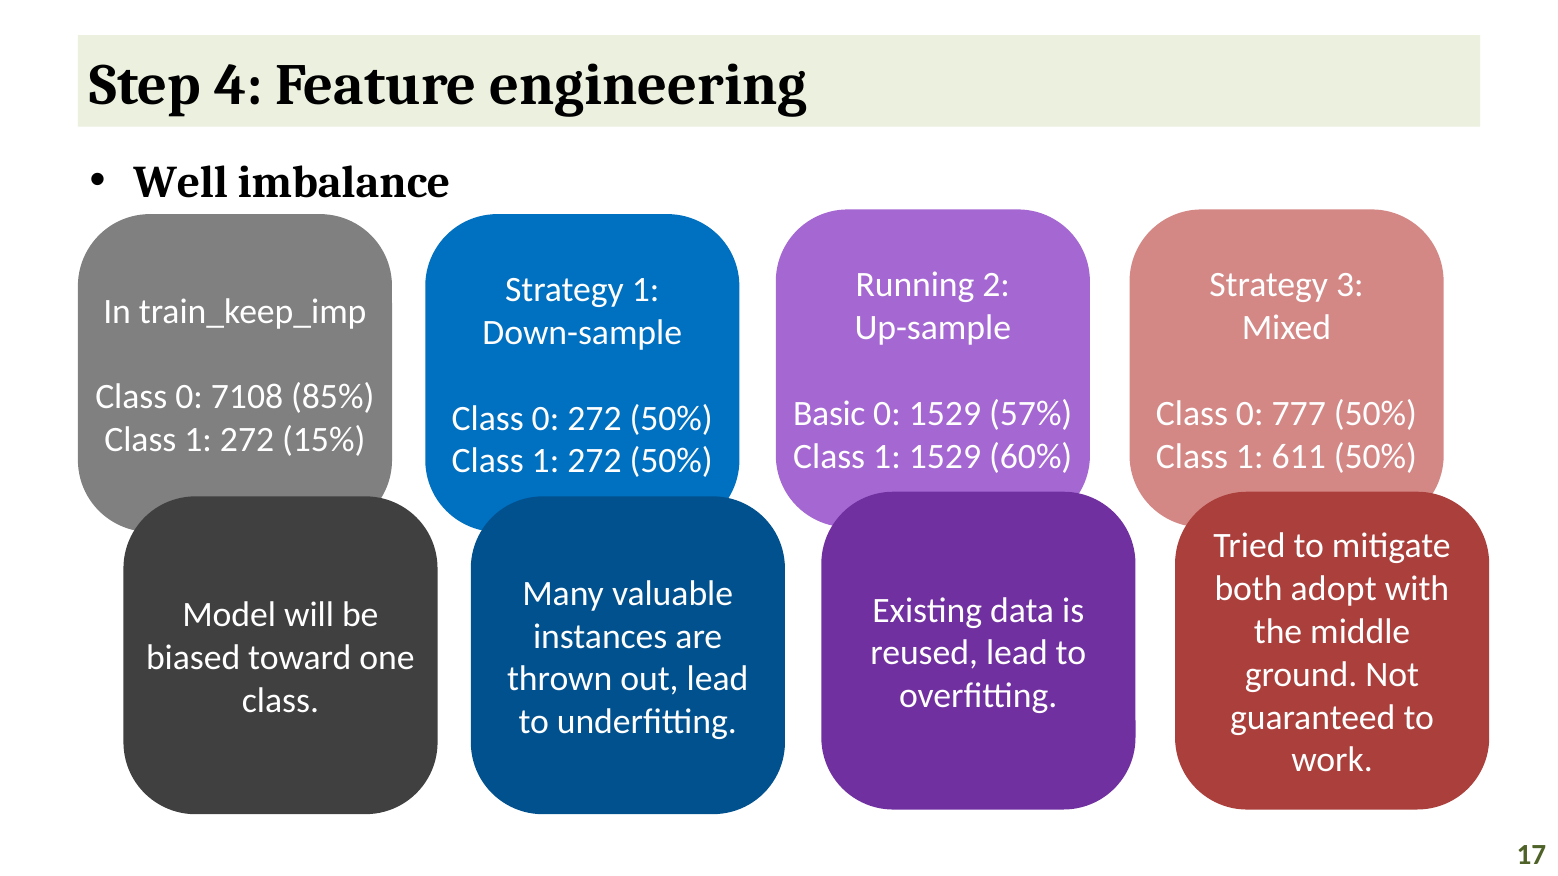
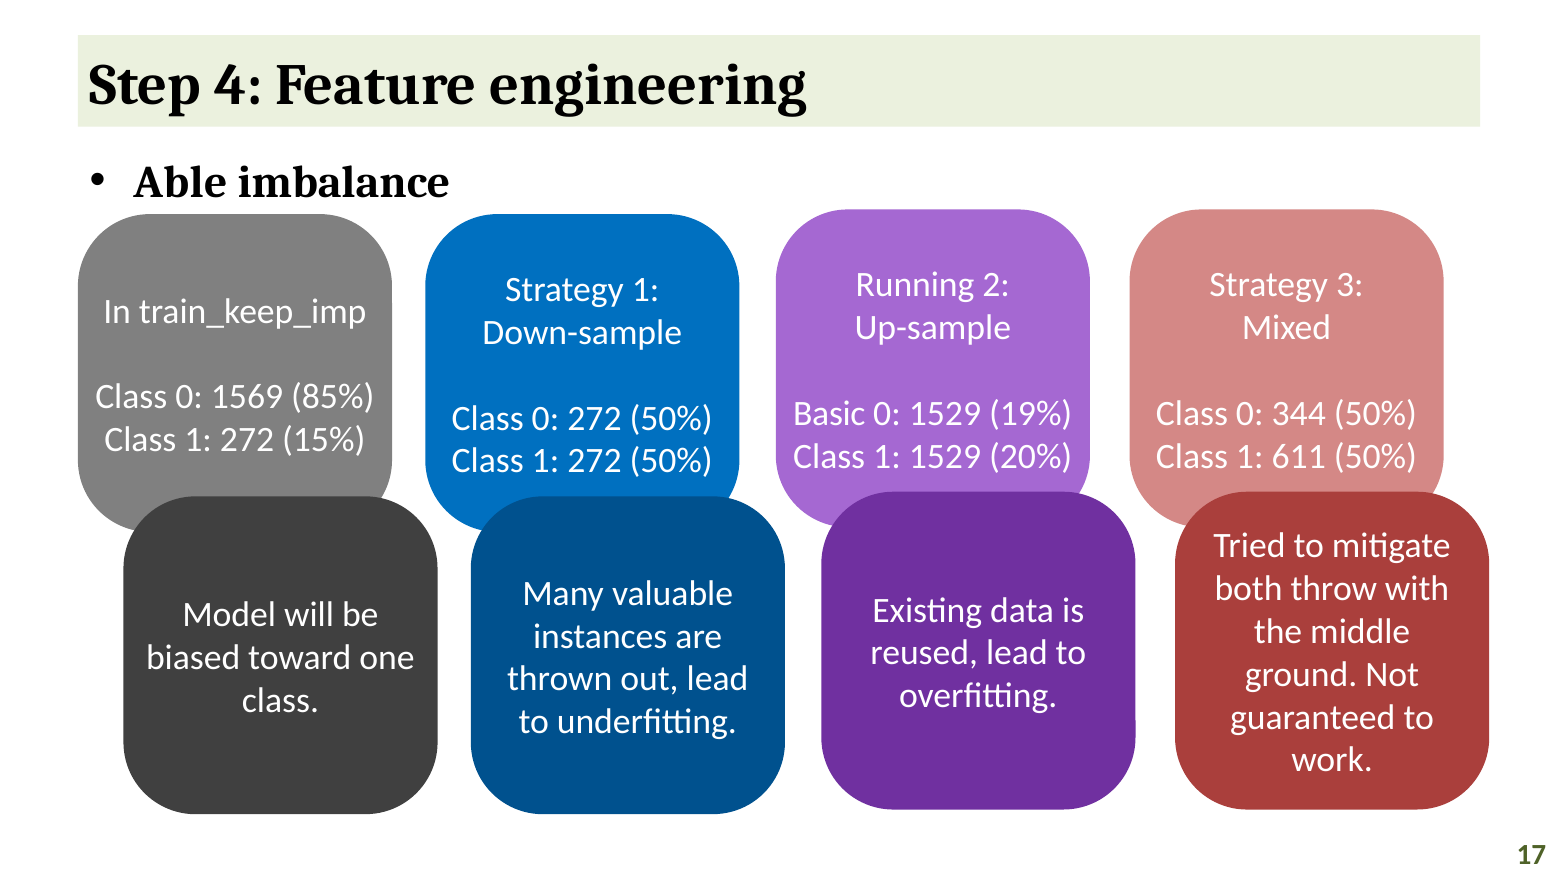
Well: Well -> Able (180, 182)
7108: 7108 -> 1569 (247, 397)
57%: 57% -> 19% (1031, 414)
777: 777 -> 344 (1299, 414)
60%: 60% -> 20% (1031, 457)
adopt: adopt -> throw (1334, 589)
